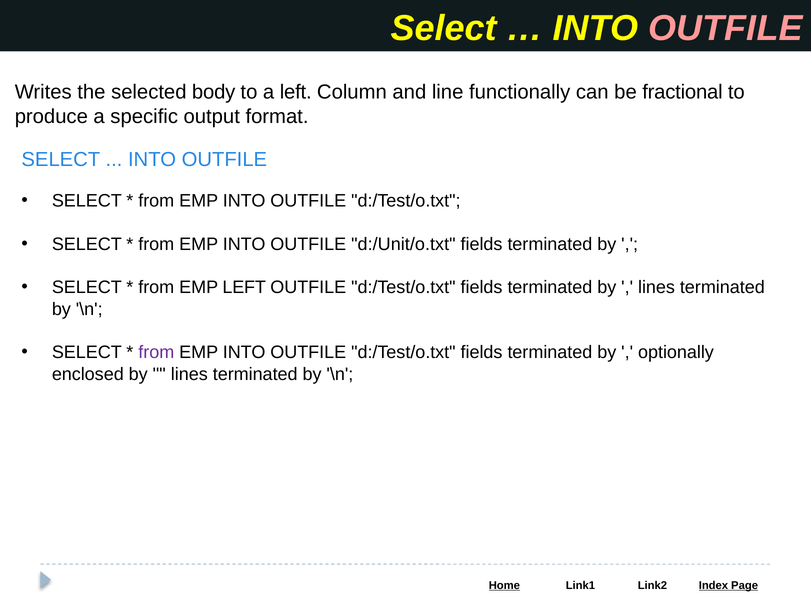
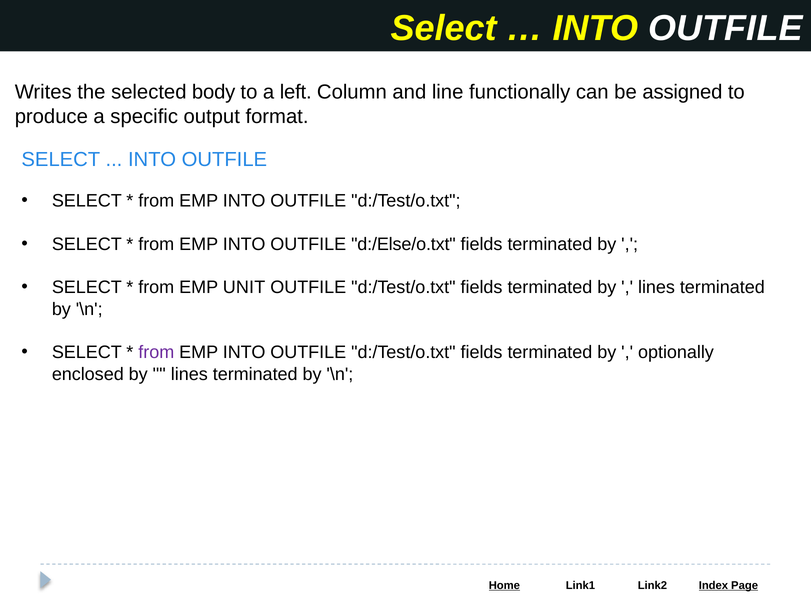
OUTFILE colour: pink -> white (725, 28)
fractional: fractional -> assigned (682, 92)
d:/Unit/o.txt: d:/Unit/o.txt -> d:/Else/o.txt (403, 244)
EMP LEFT: LEFT -> UNIT (244, 287)
